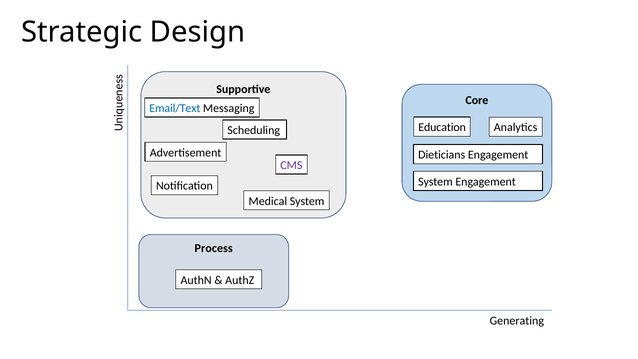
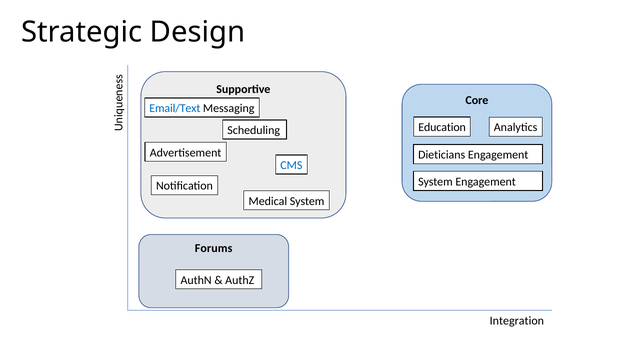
CMS colour: purple -> blue (291, 165)
Process: Process -> Forums (214, 248)
Generating: Generating -> Integration (517, 321)
